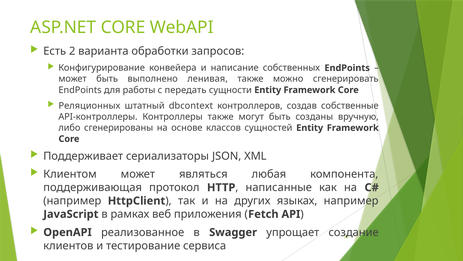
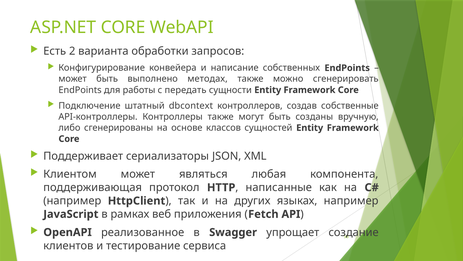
ленивая: ленивая -> методах (208, 79)
Реляционных: Реляционных -> Подключение (89, 106)
